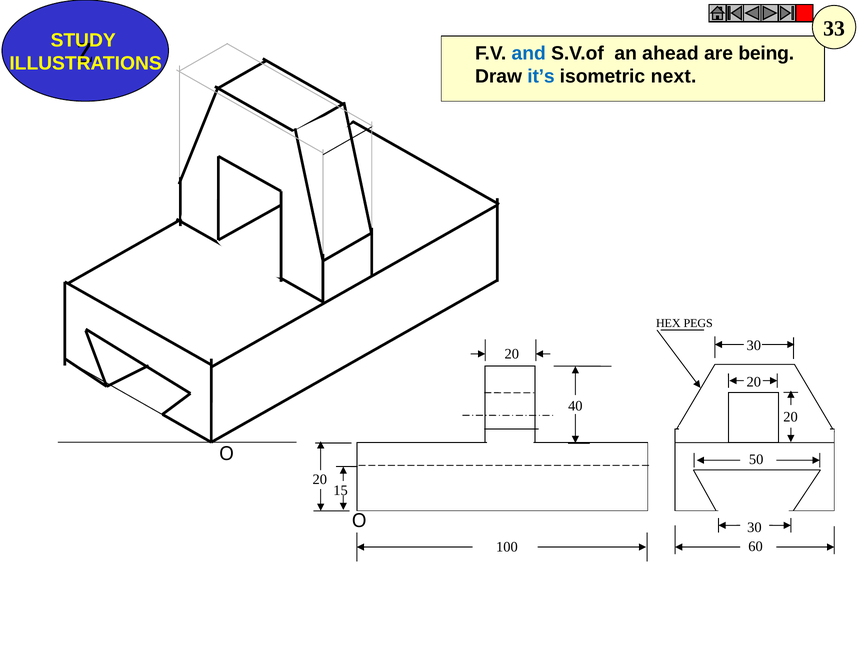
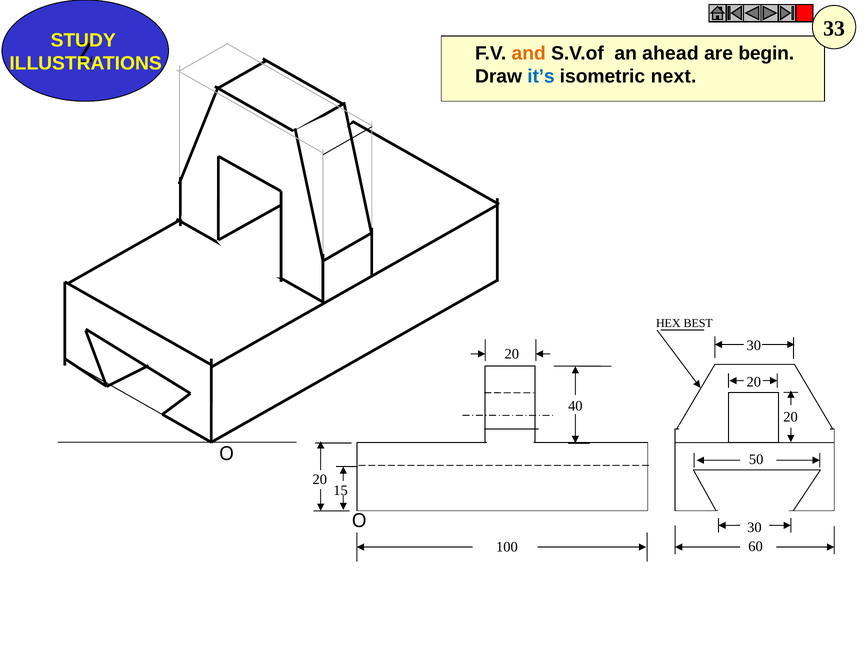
and colour: blue -> orange (529, 53)
being: being -> begin (766, 53)
PEGS: PEGS -> BEST (698, 323)
